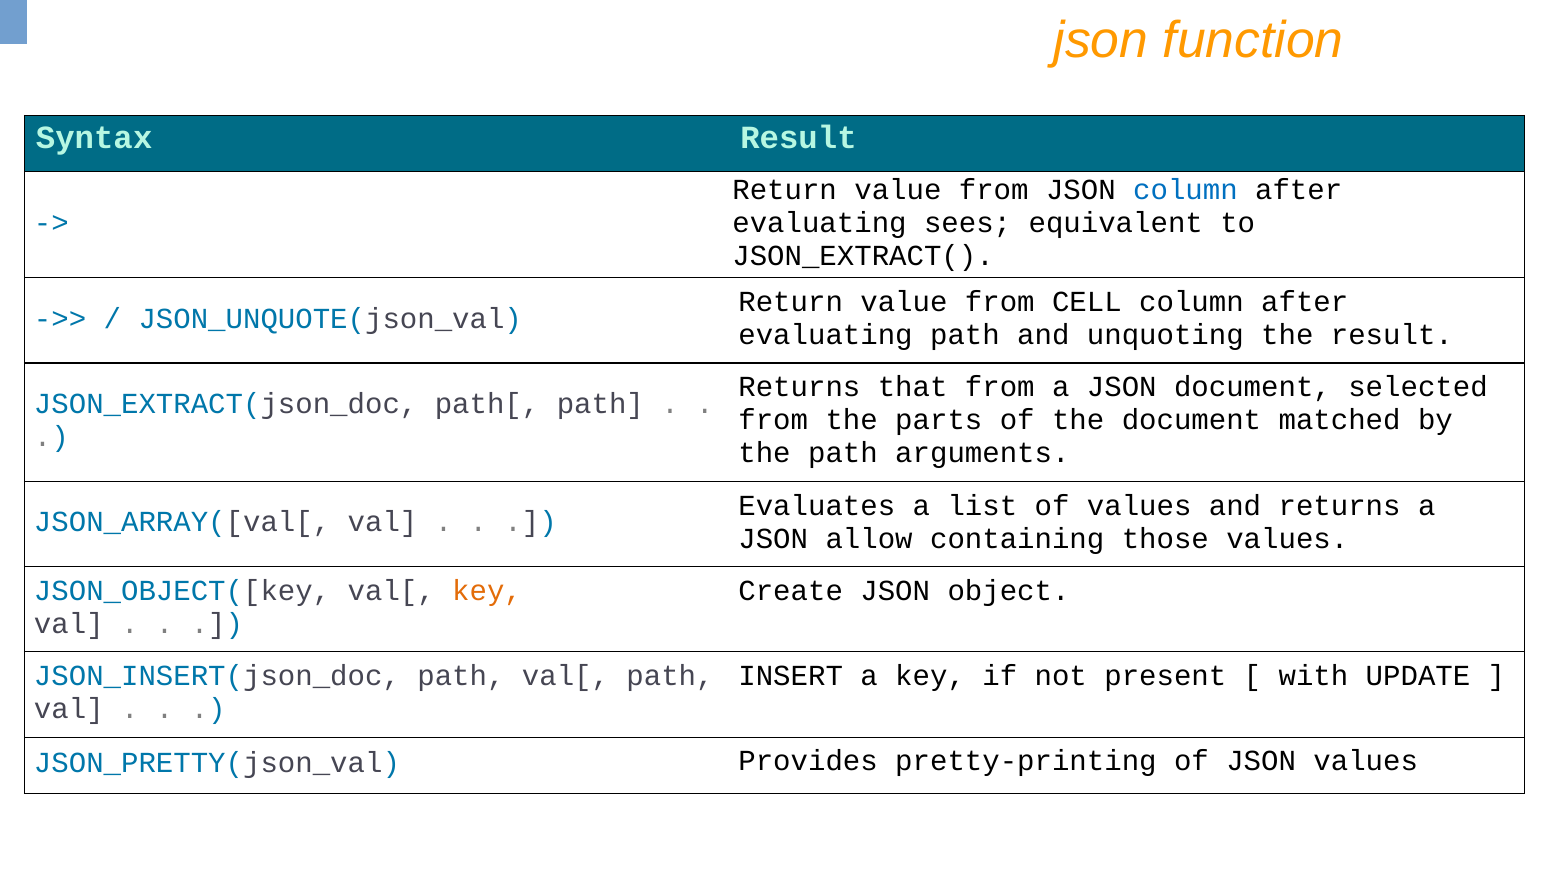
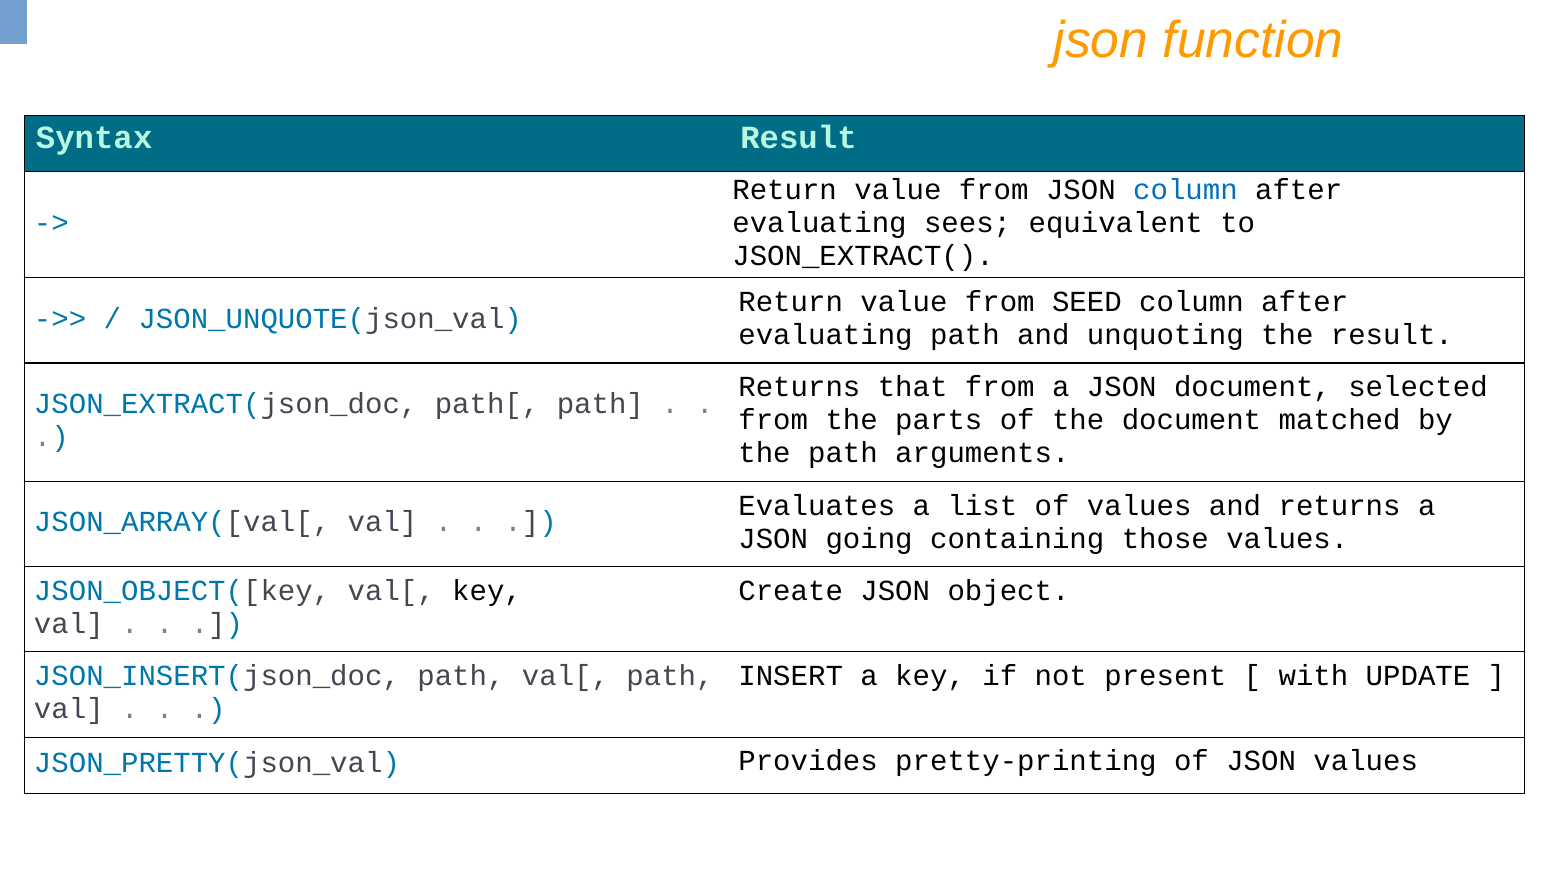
CELL: CELL -> SEED (1087, 302)
allow: allow -> going (869, 538)
key colour: orange -> black (487, 590)
